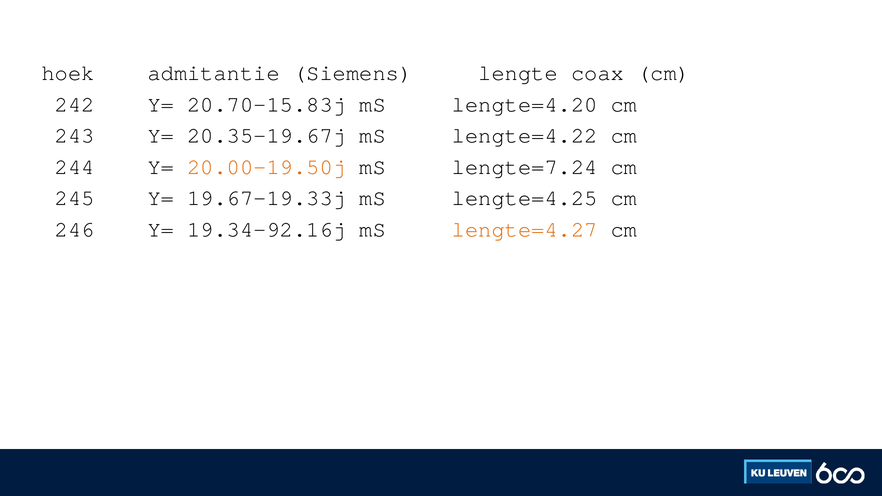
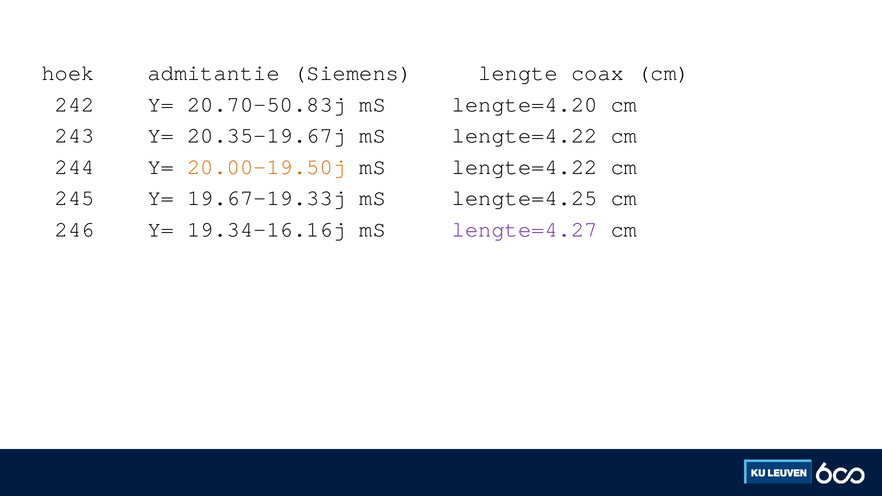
20.70-15.83j: 20.70-15.83j -> 20.70-50.83j (267, 104)
lengte=7.24: lengte=7.24 -> lengte=4.22 (525, 167)
19.34-92.16j: 19.34-92.16j -> 19.34-16.16j (267, 229)
lengte=4.27 colour: orange -> purple (525, 229)
